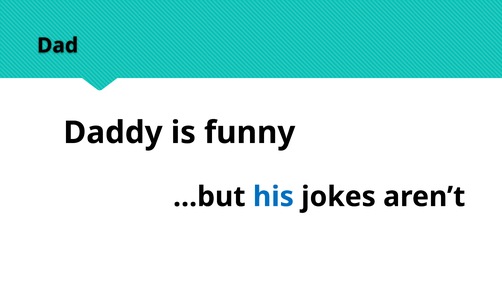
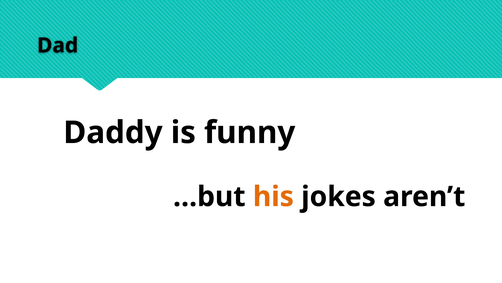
his colour: blue -> orange (273, 196)
